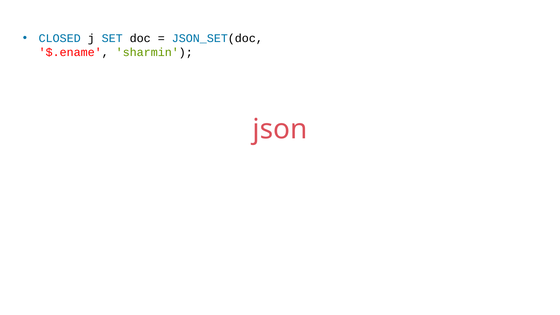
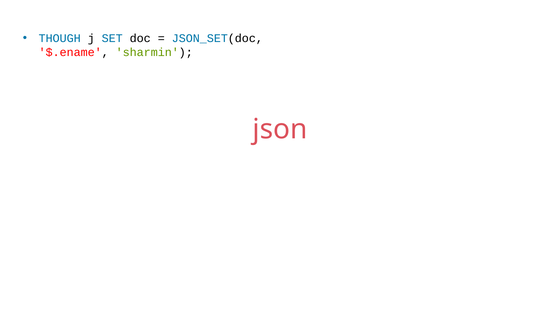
CLOSED: CLOSED -> THOUGH (60, 38)
